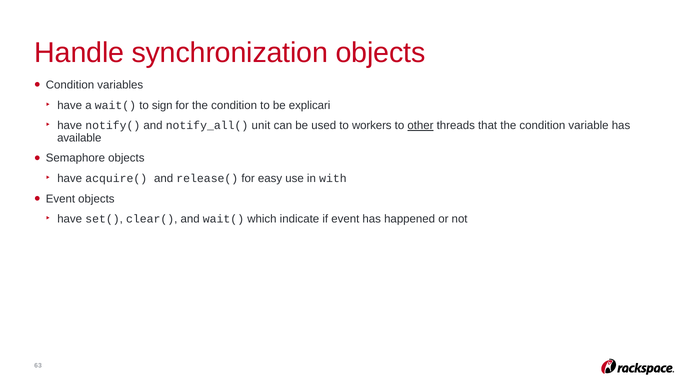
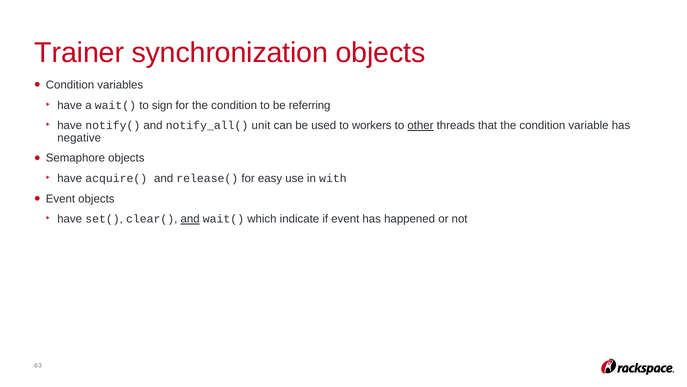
Handle: Handle -> Trainer (79, 53)
explicari: explicari -> referring (310, 105)
available: available -> negative (79, 138)
and underline: none -> present (190, 219)
